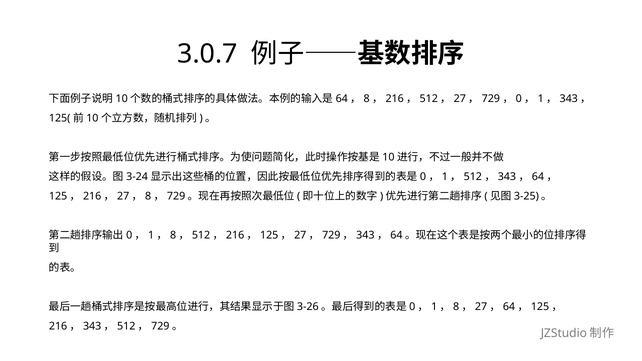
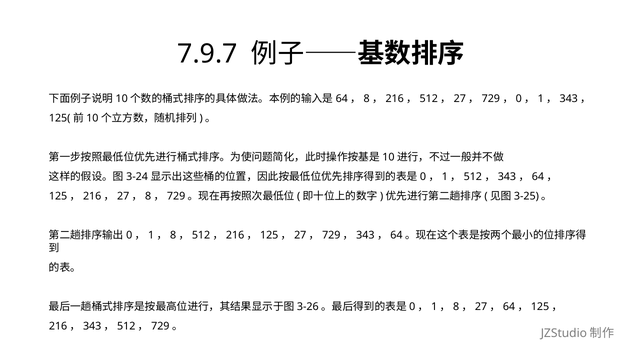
3.0.7: 3.0.7 -> 7.9.7 (207, 54)
